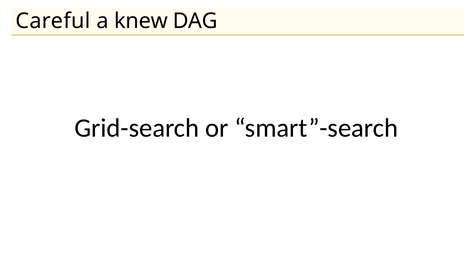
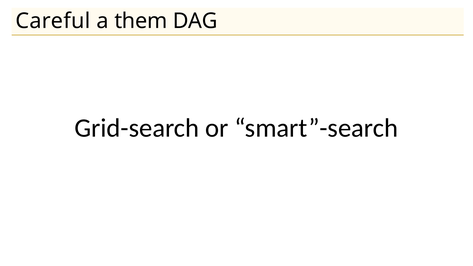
knew: knew -> them (141, 21)
